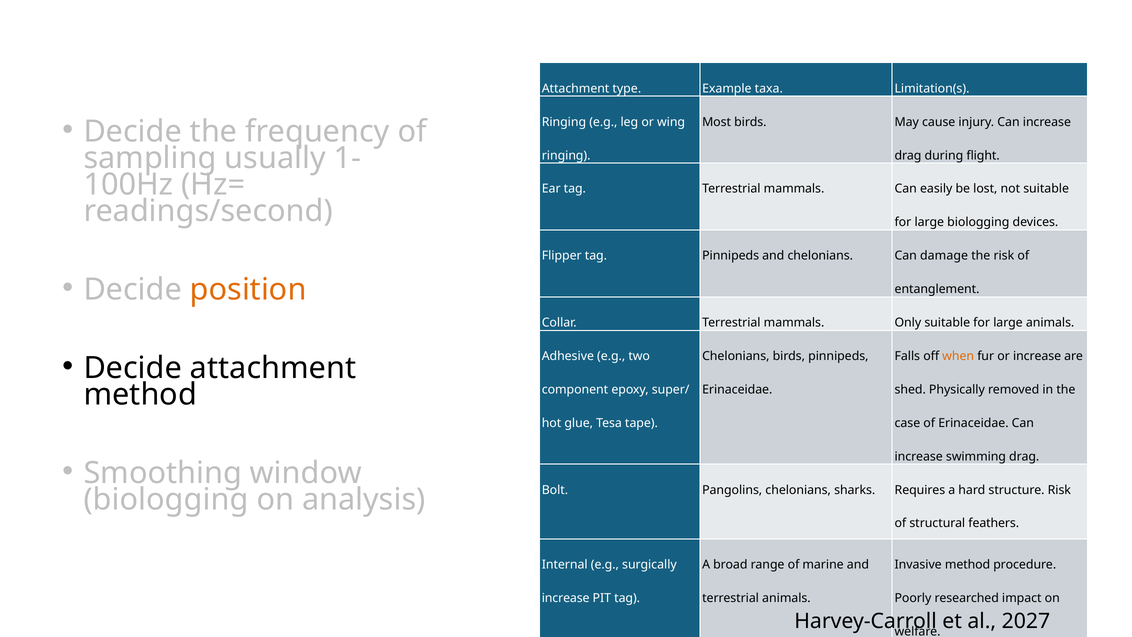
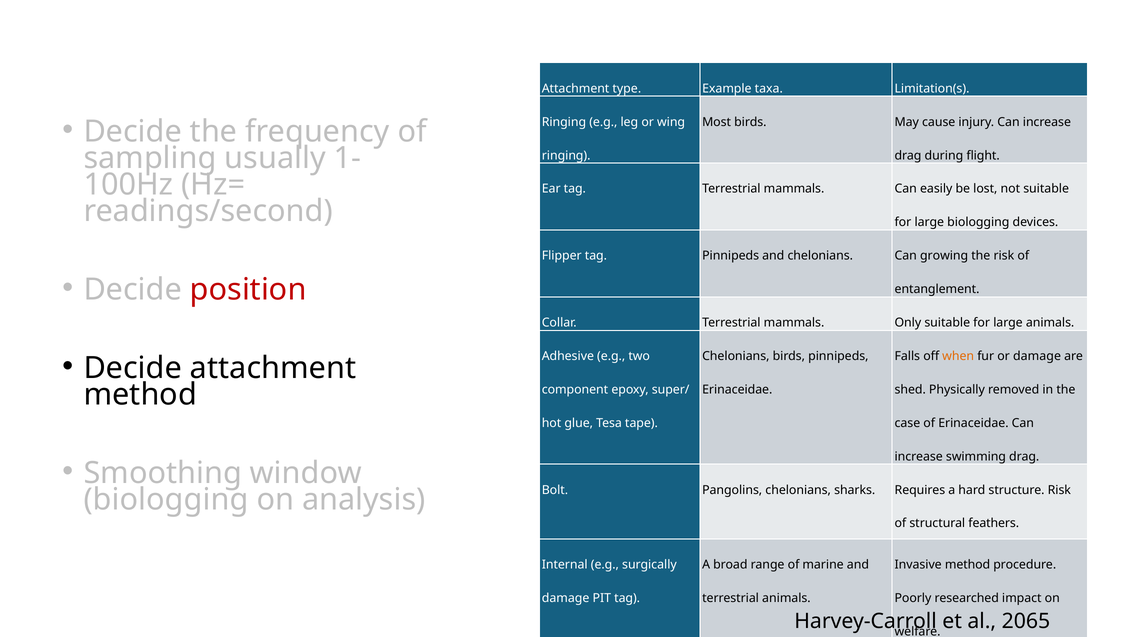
Can damage: damage -> growing (944, 256)
position colour: orange -> red (248, 290)
or increase: increase -> damage (1037, 356)
increase: increase -> damage (566, 598)
2027: 2027 -> 2065 (1026, 621)
